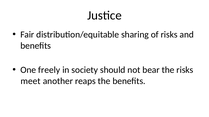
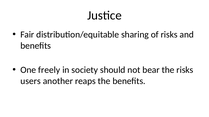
meet: meet -> users (31, 81)
